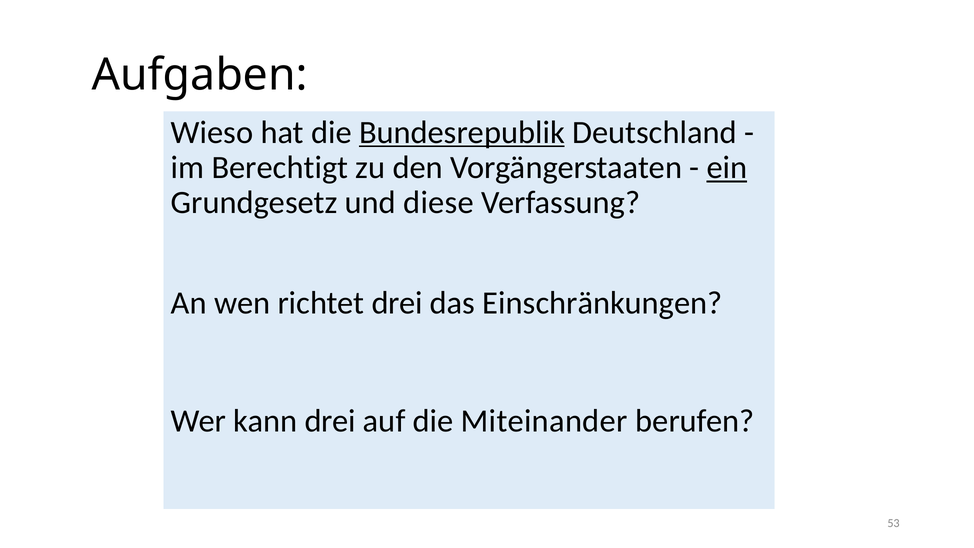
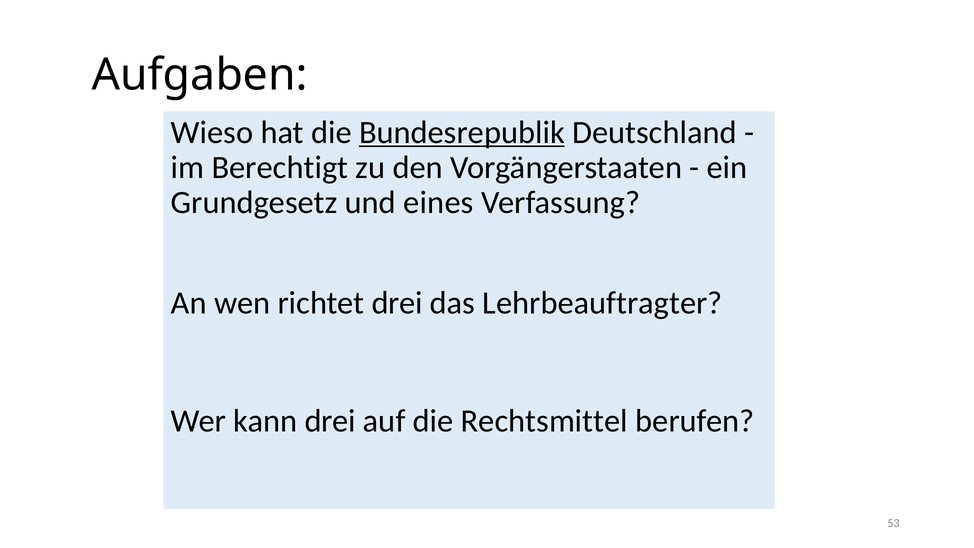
ein underline: present -> none (727, 167)
diese: diese -> eines (438, 202)
Einschränkungen: Einschränkungen -> Lehrbeauftragter (602, 303)
Miteinander: Miteinander -> Rechtsmittel (544, 421)
